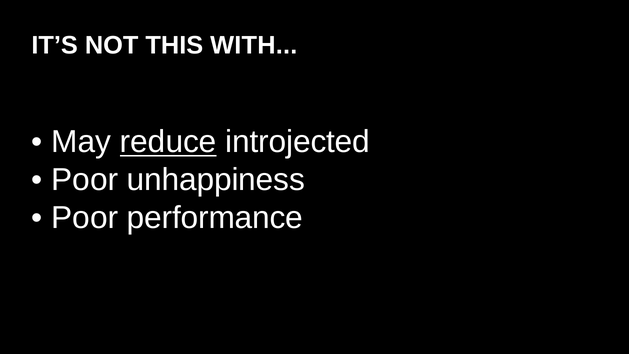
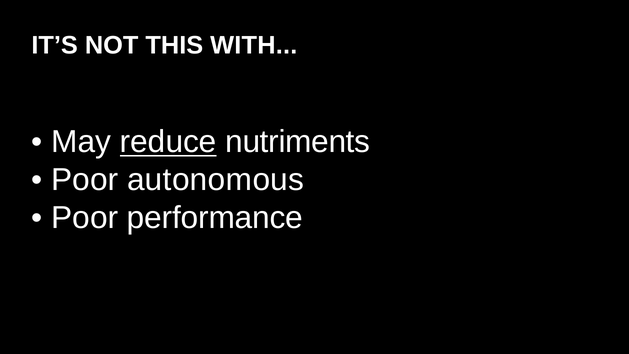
introjected: introjected -> nutriments (298, 142)
unhappiness: unhappiness -> autonomous (216, 180)
